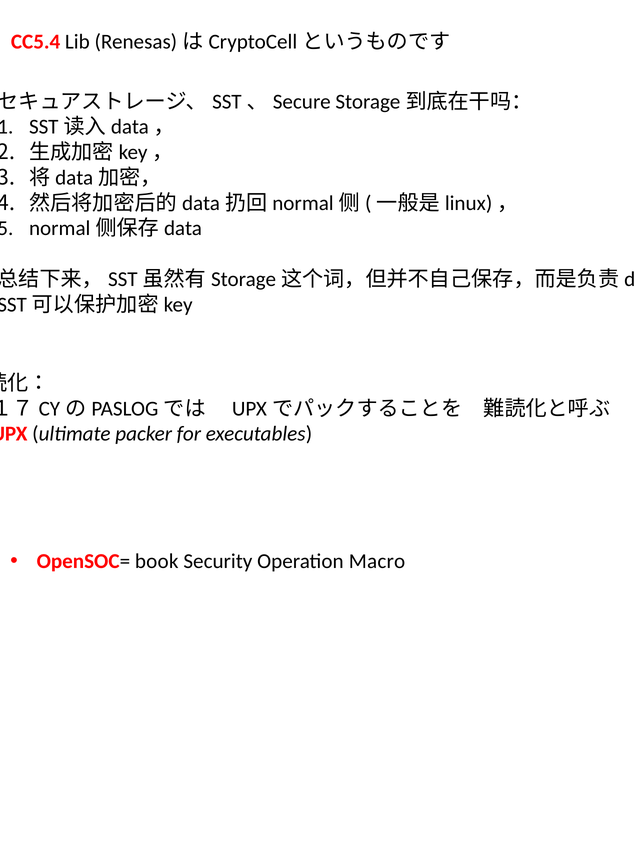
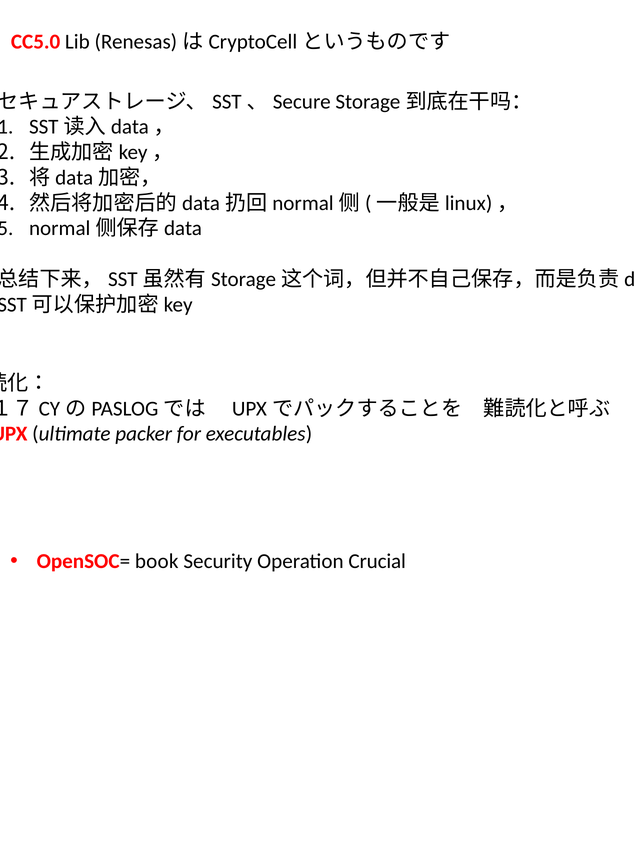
CC5.4: CC5.4 -> CC5.0 (36, 42)
Macro: Macro -> Crucial (377, 561)
